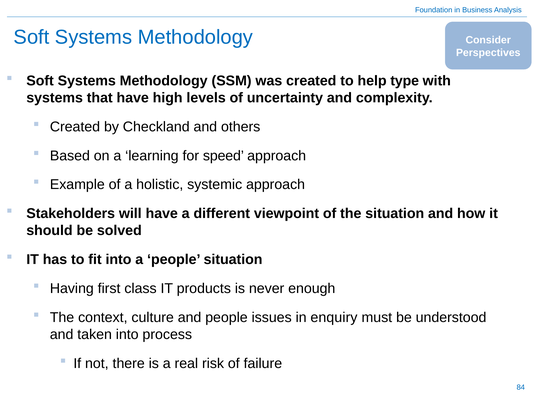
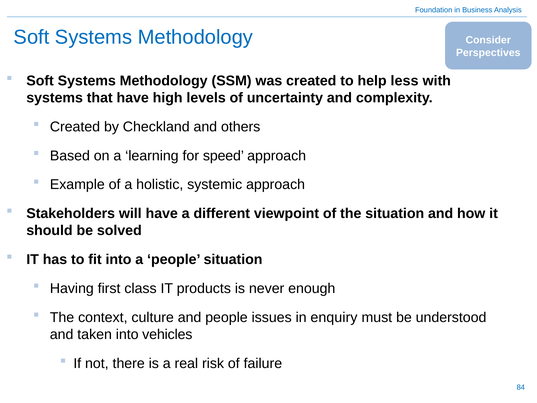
type: type -> less (405, 81)
process: process -> vehicles (167, 334)
